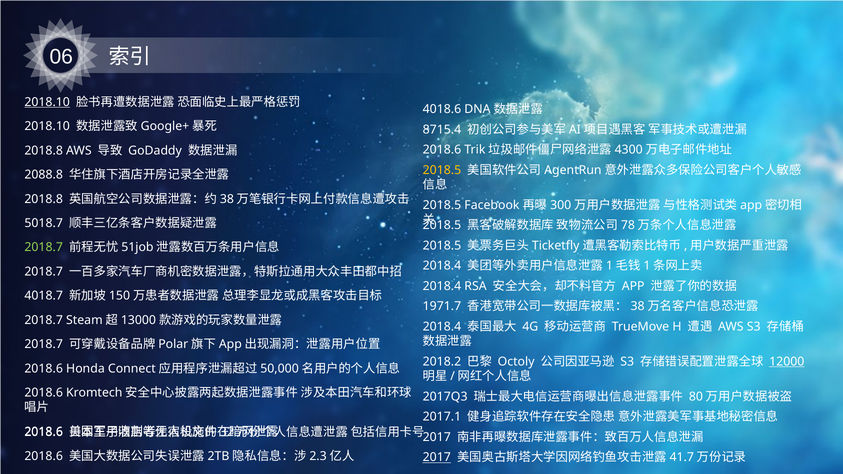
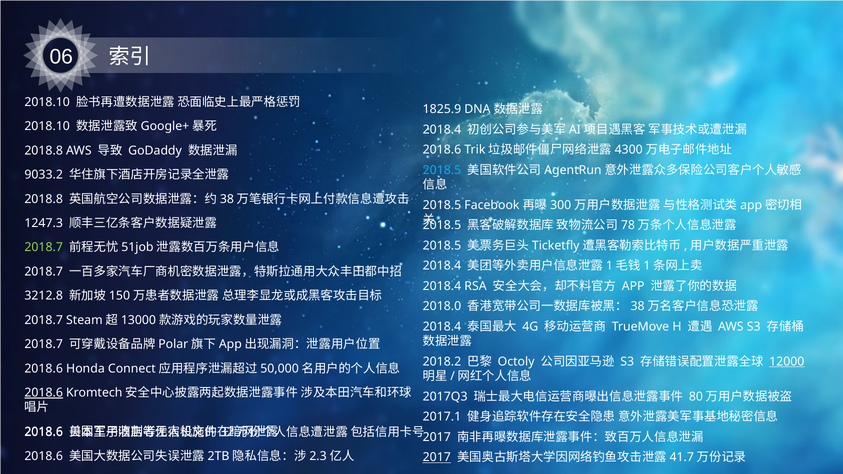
2018.10 underline: present -> none (47, 102)
4018.6: 4018.6 -> 1825.9 (442, 109)
8715.4: 8715.4 -> 2018.4 (442, 130)
2018.5 colour: yellow -> light blue (442, 170)
2088.8: 2088.8 -> 9033.2 (44, 175)
5018.7: 5018.7 -> 1247.3 (44, 223)
4018.7: 4018.7 -> 3212.8 (44, 296)
1971.7: 1971.7 -> 2018.0 (442, 306)
2018.6 underline: none -> present (44, 393)
